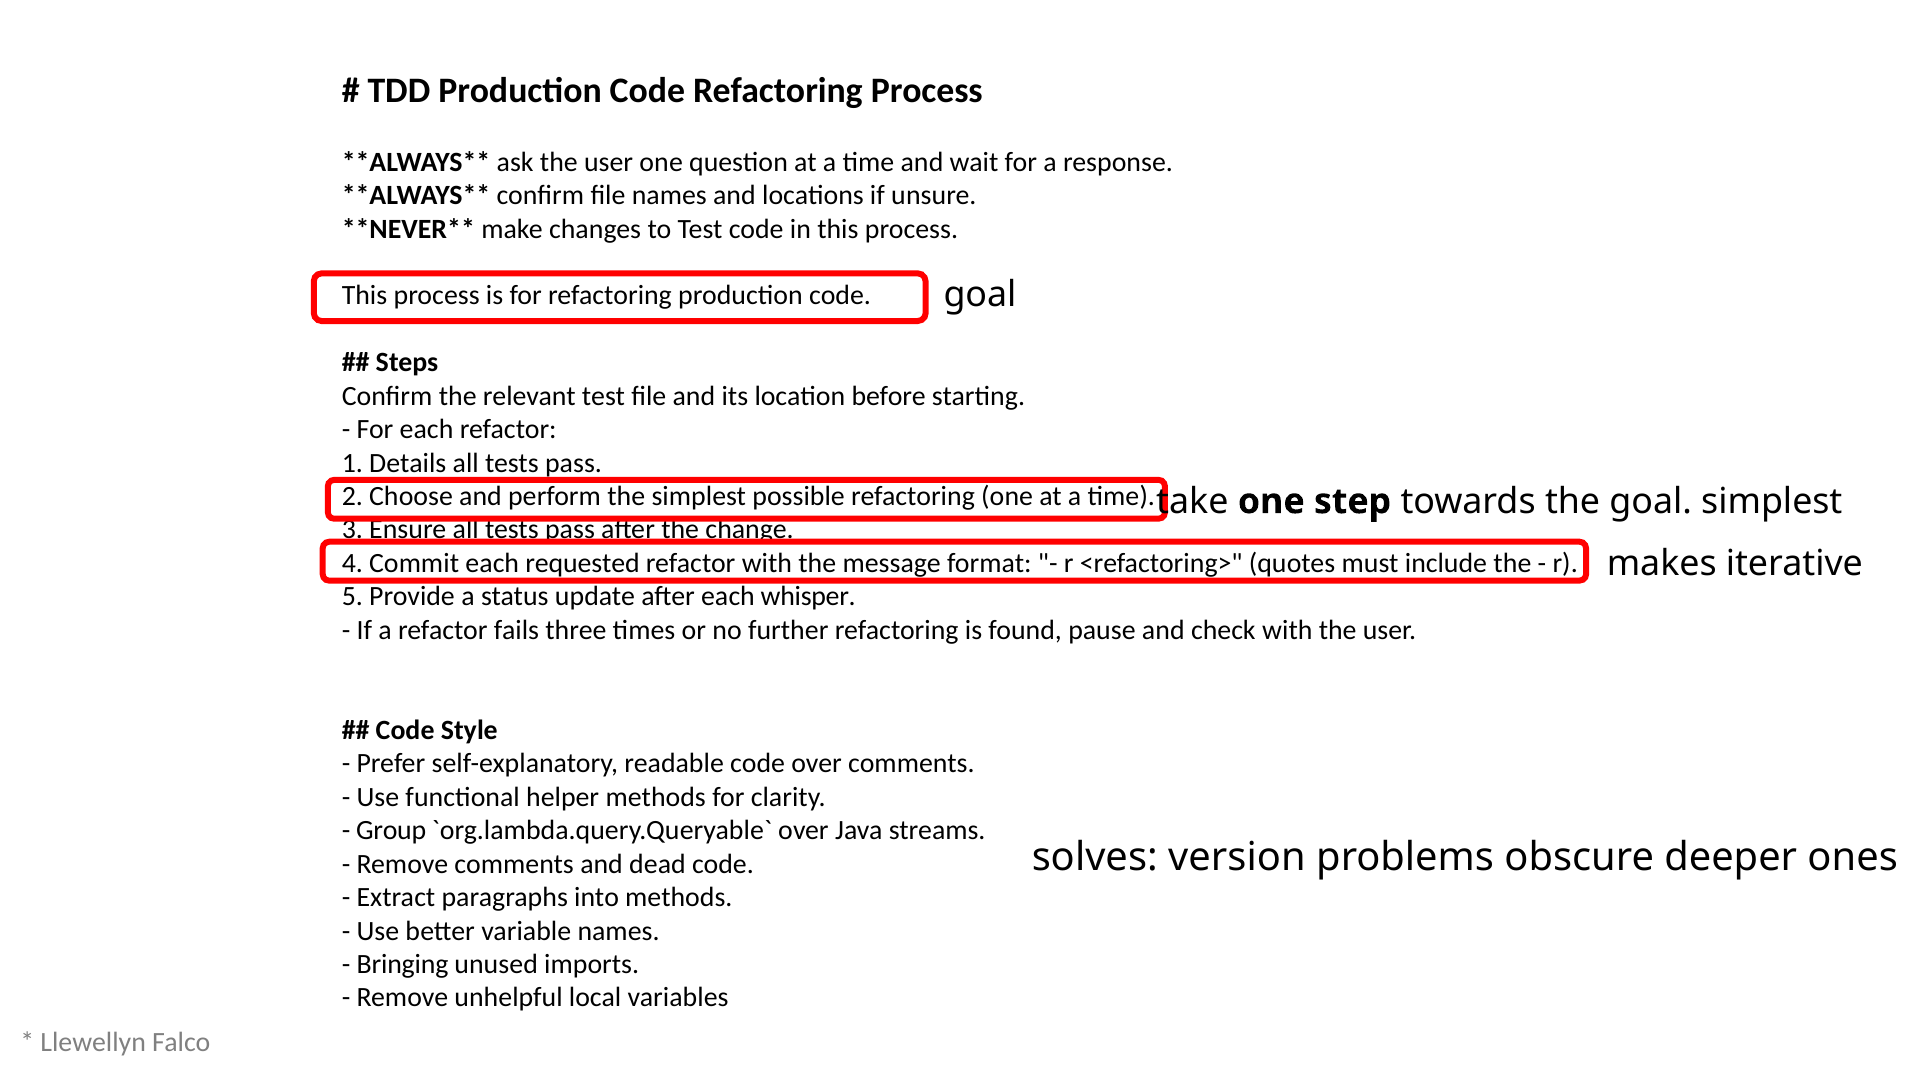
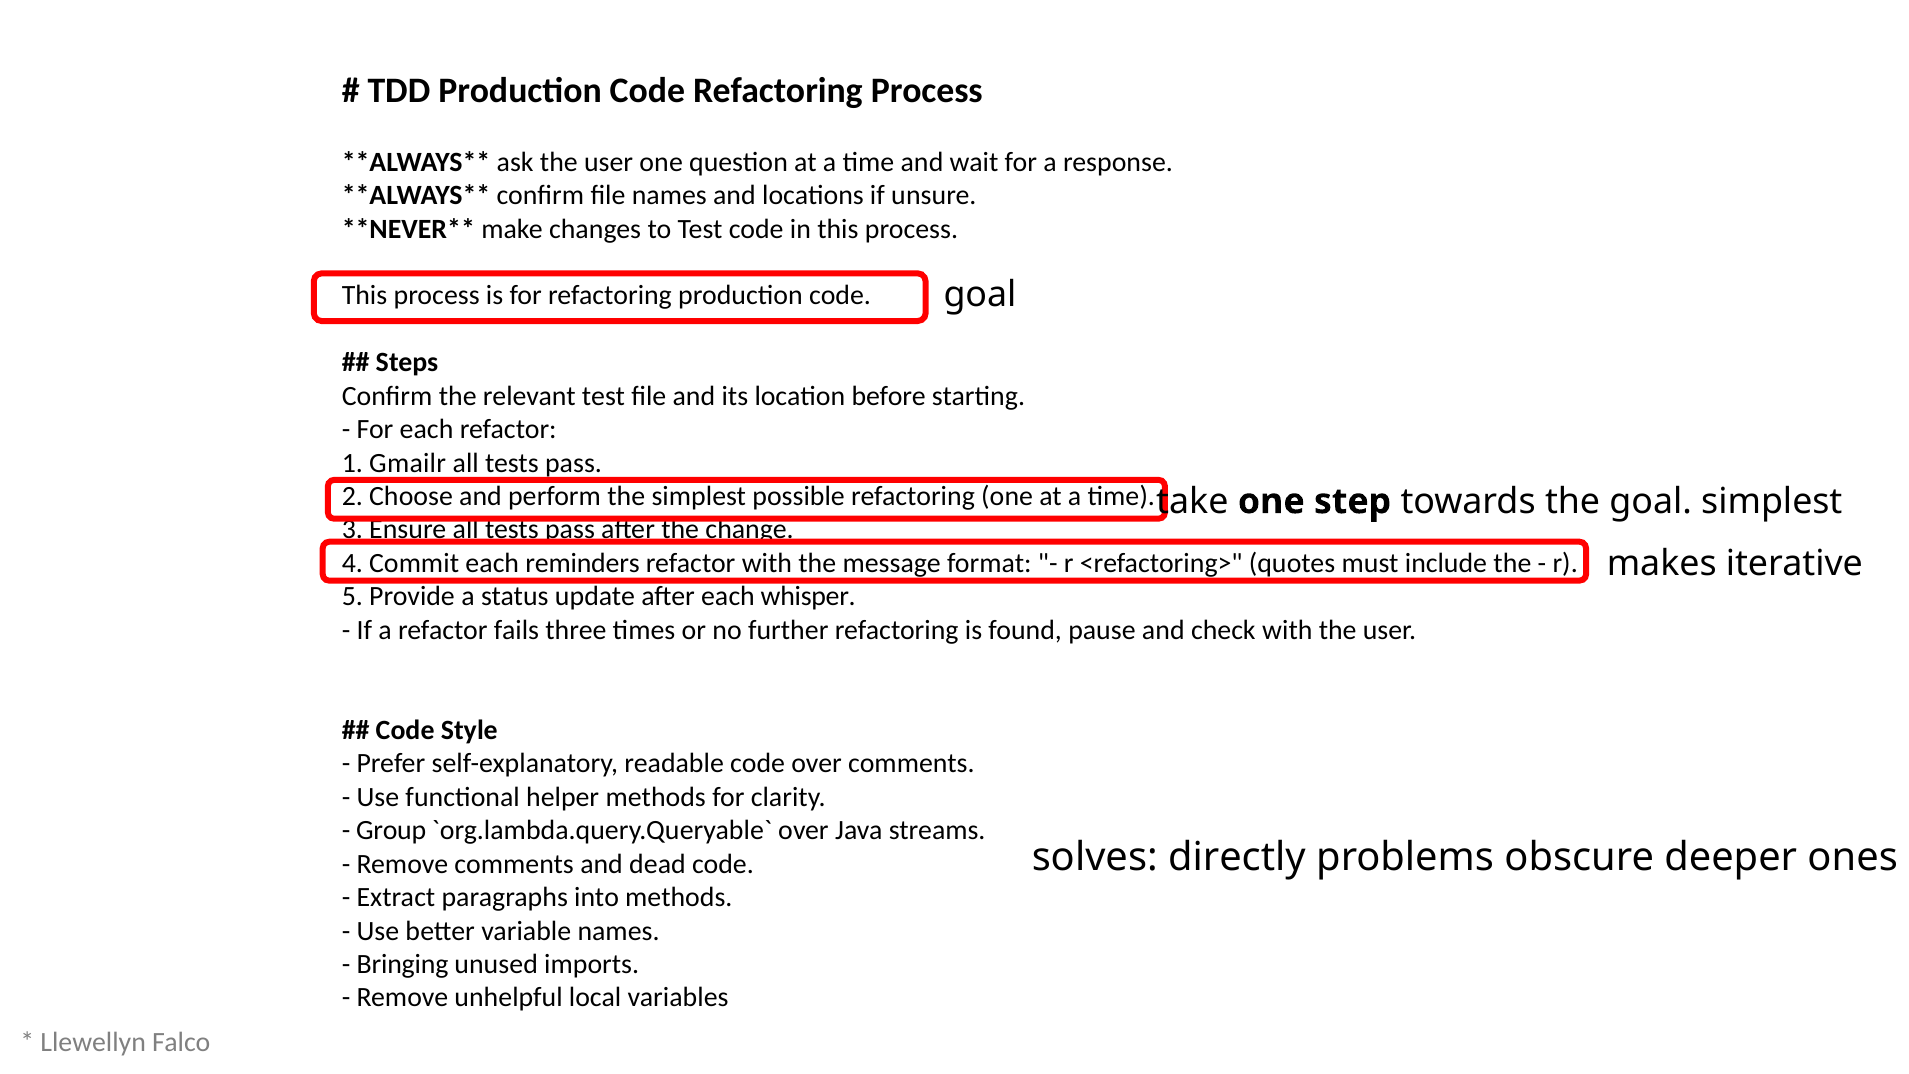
Details: Details -> Gmailr (408, 463)
requested: requested -> reminders (583, 563)
version: version -> directly (1237, 857)
